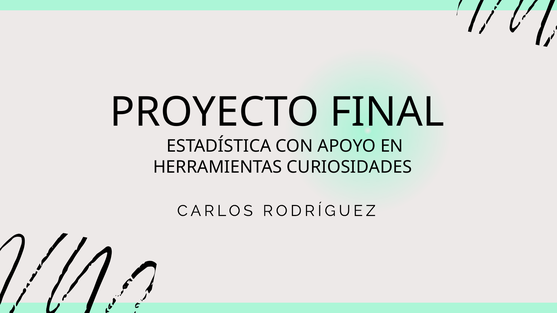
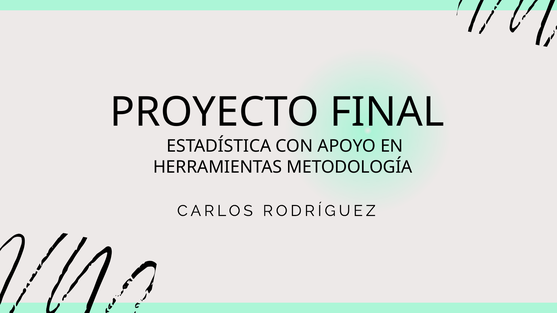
CURIOSIDADES: CURIOSIDADES -> METODOLOGÍA (349, 167)
